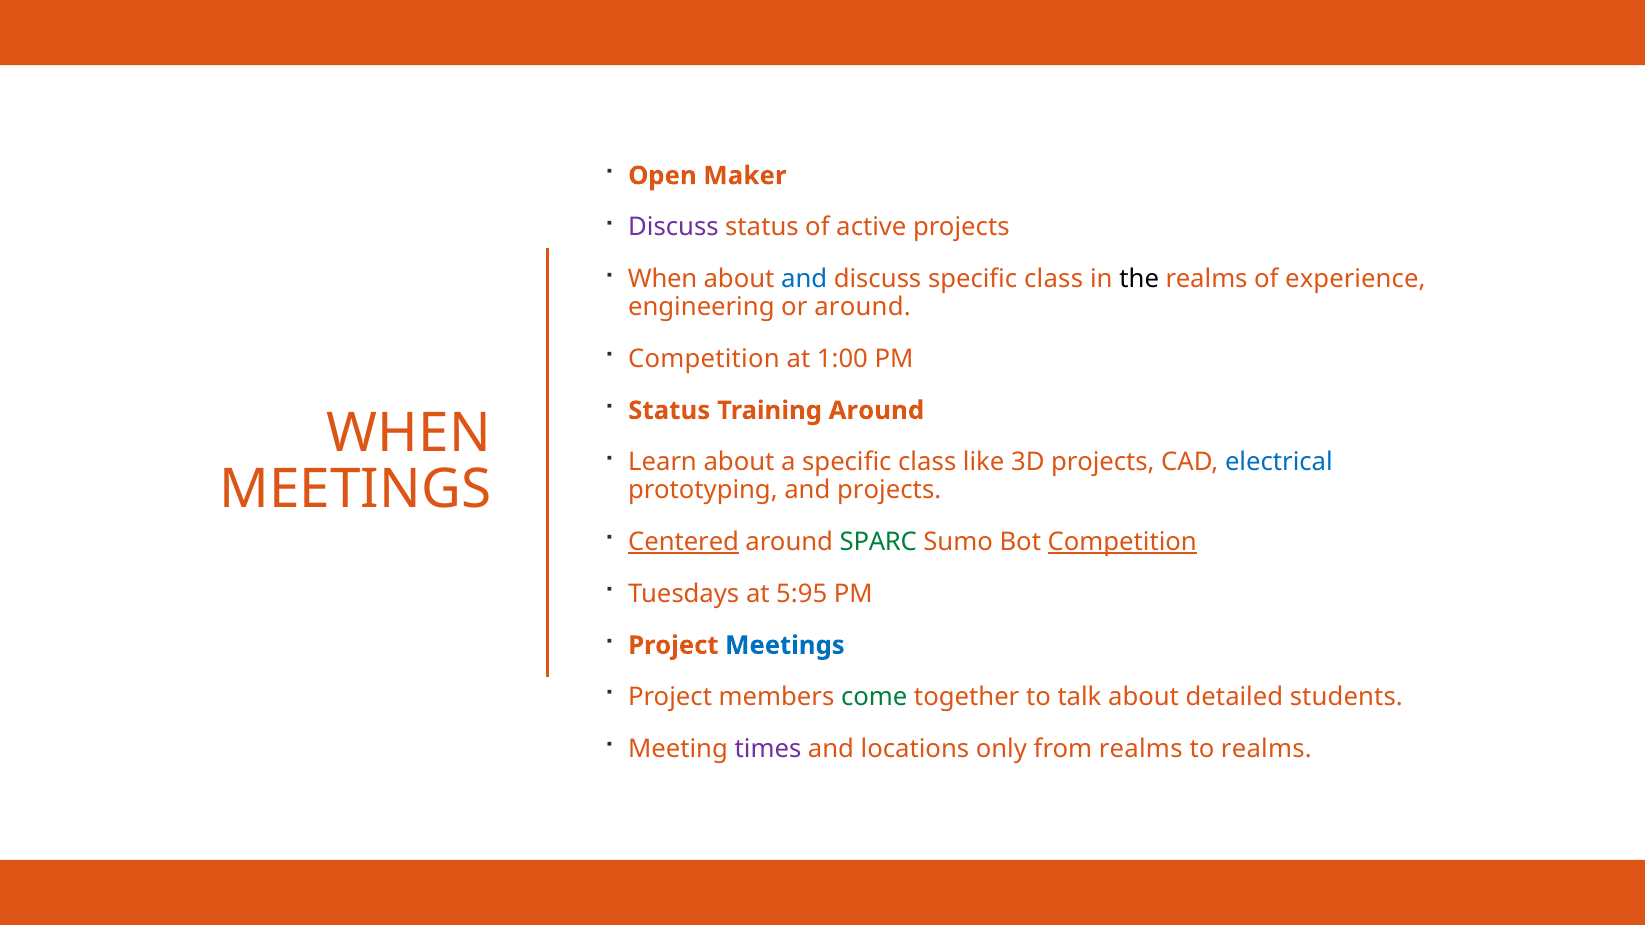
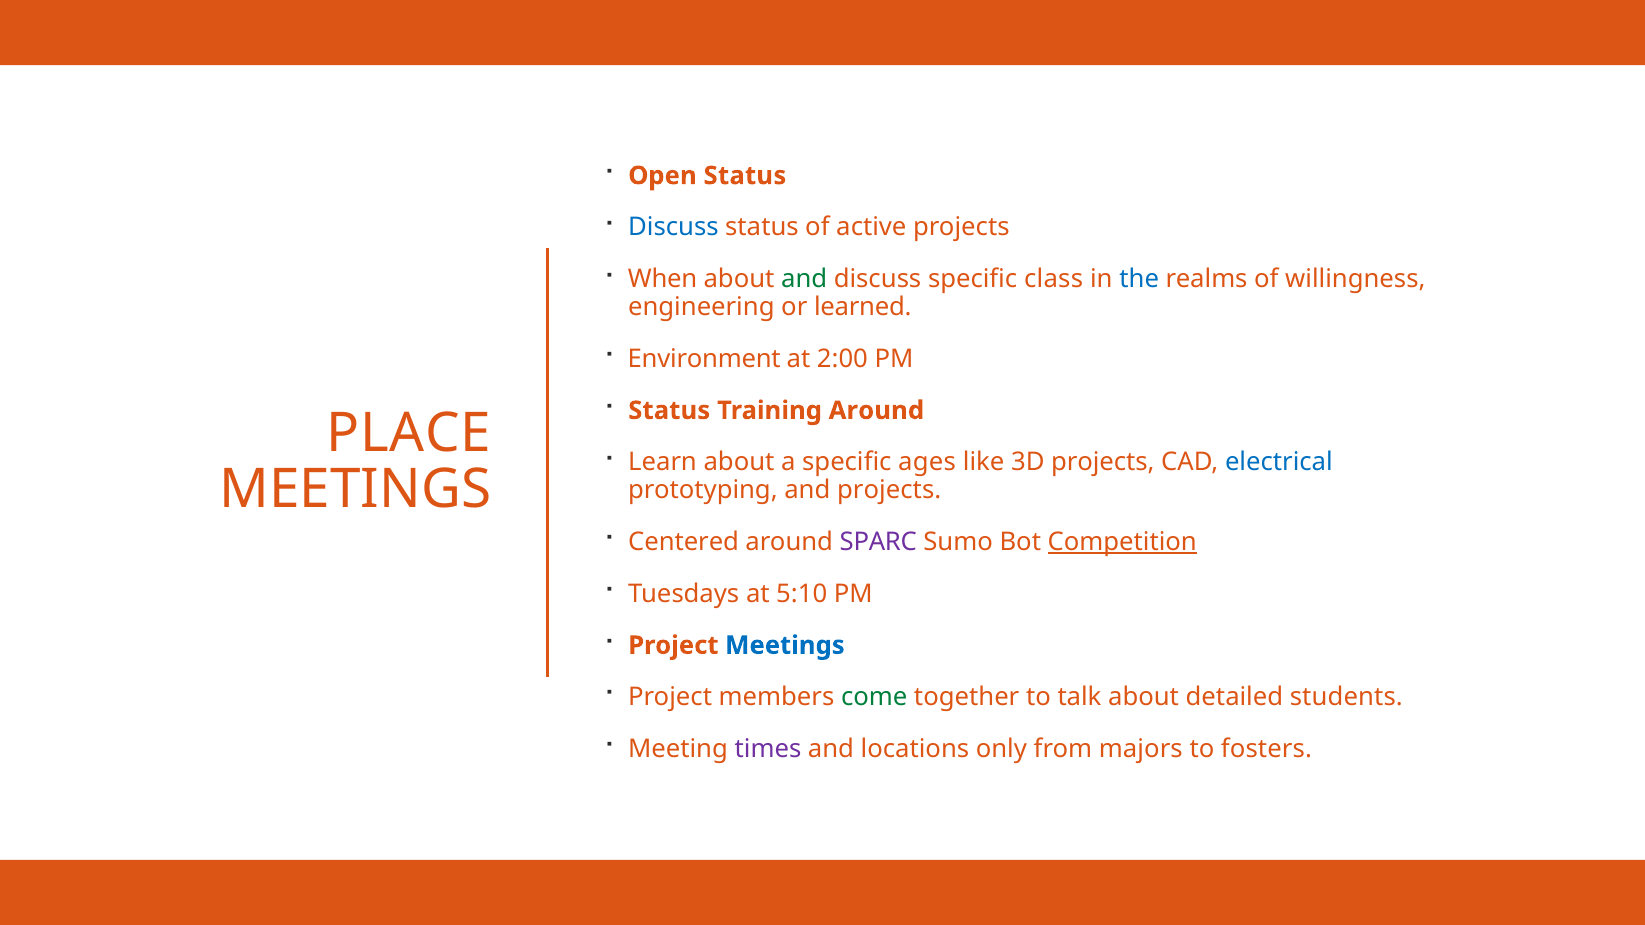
Open Maker: Maker -> Status (745, 176)
Discuss colour: purple -> blue (673, 228)
and colour: blue -> green (804, 279)
the colour: black -> blue (1139, 279)
experience: experience -> willingness (1355, 279)
or around: around -> learned (863, 307)
Competition: Competition -> Environment (704, 359)
1:00: 1:00 -> 2:00 (842, 359)
WHEN: WHEN -> PLACE (409, 433)
a specific class: class -> ages (927, 462)
Centered underline: present -> none (684, 542)
SPARC colour: green -> purple (878, 542)
5:95: 5:95 -> 5:10 (802, 594)
from realms: realms -> majors (1141, 749)
to realms: realms -> fosters (1266, 749)
